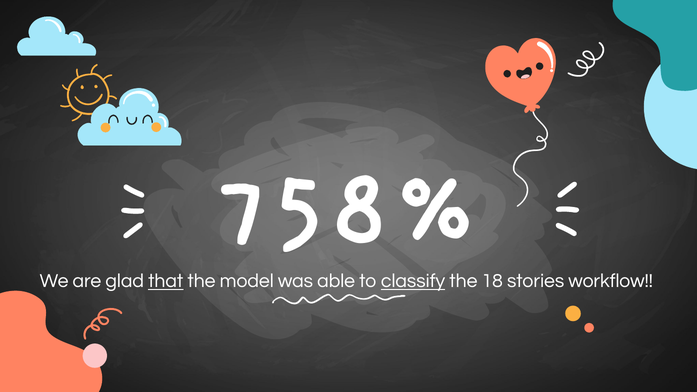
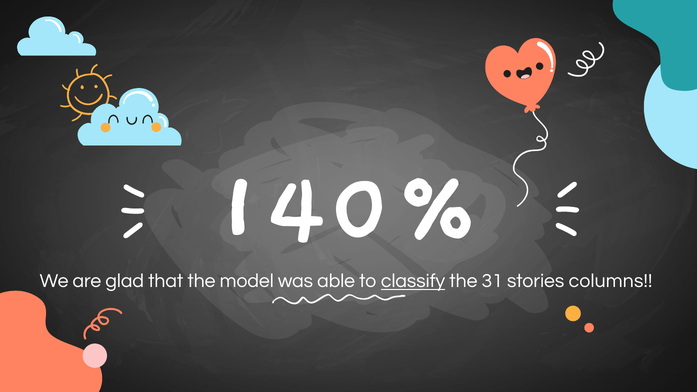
758%: 758% -> 140% (348, 203)
that underline: present -> none (166, 281)
18: 18 -> 31 (492, 281)
workflow: workflow -> columns (610, 281)
